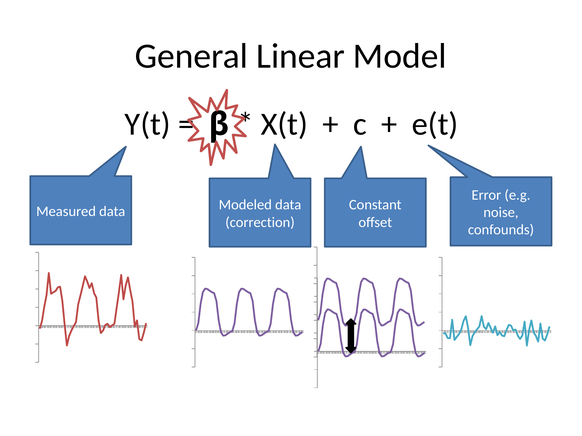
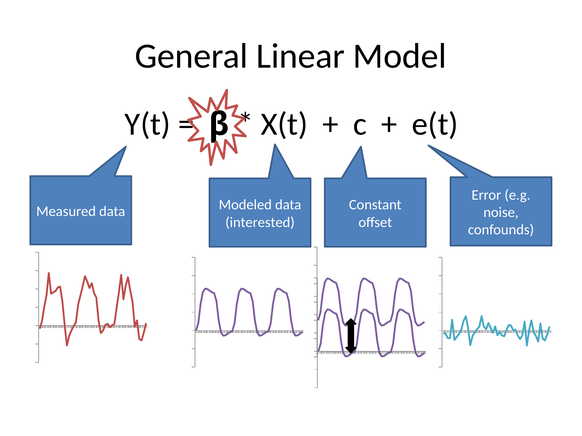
correction: correction -> interested (260, 223)
